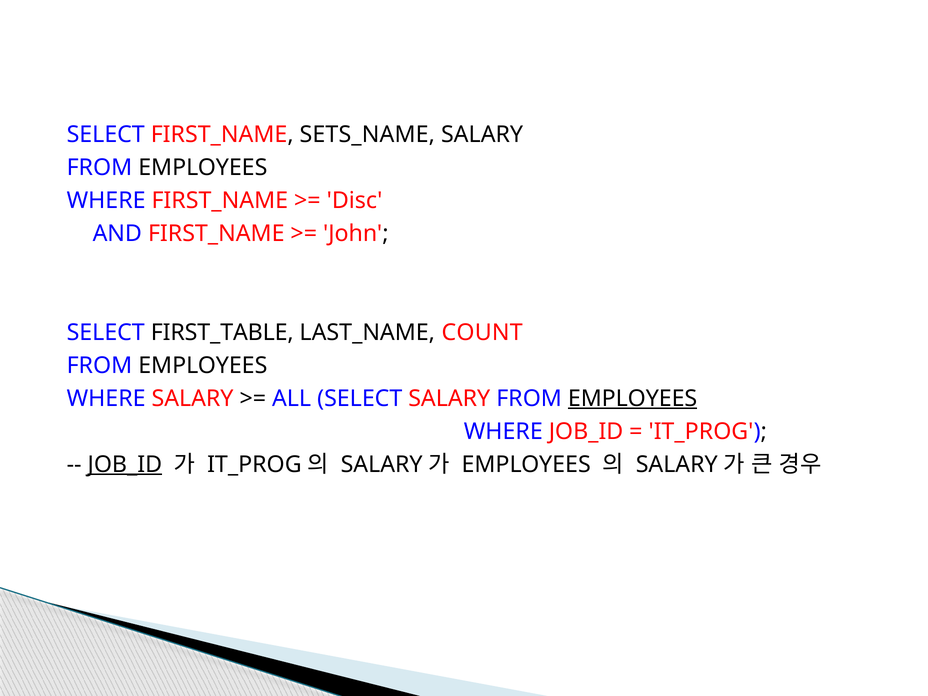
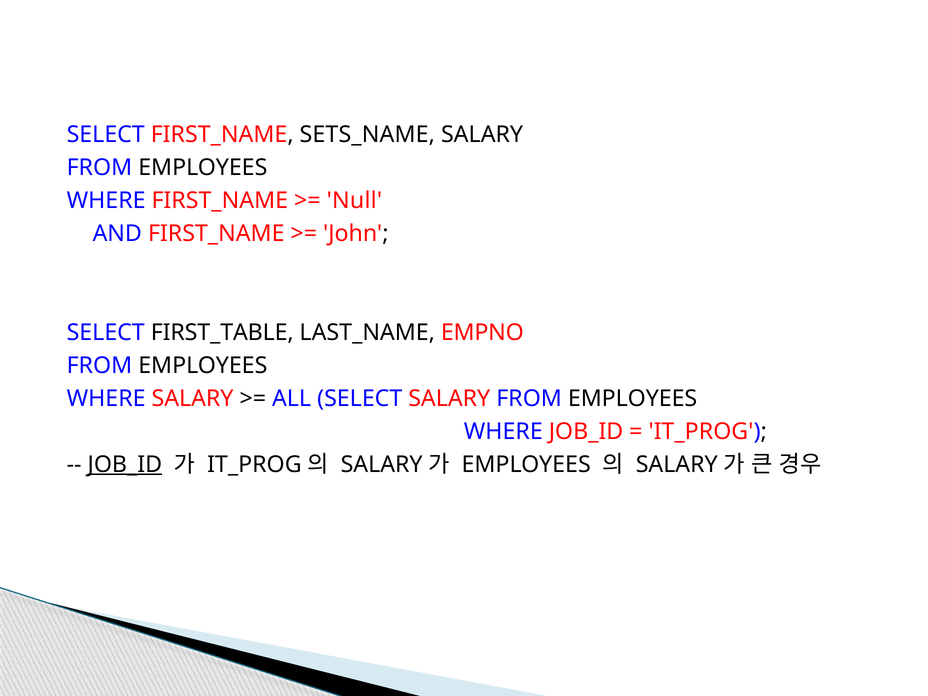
Disc: Disc -> Null (354, 200)
COUNT: COUNT -> EMPNO (482, 332)
EMPLOYEES underline: present -> none (633, 398)
